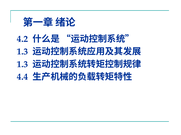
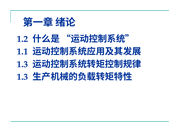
4.2: 4.2 -> 1.2 (22, 39)
1.3: 1.3 -> 1.1 (22, 52)
4.4: 4.4 -> 1.3 (22, 77)
